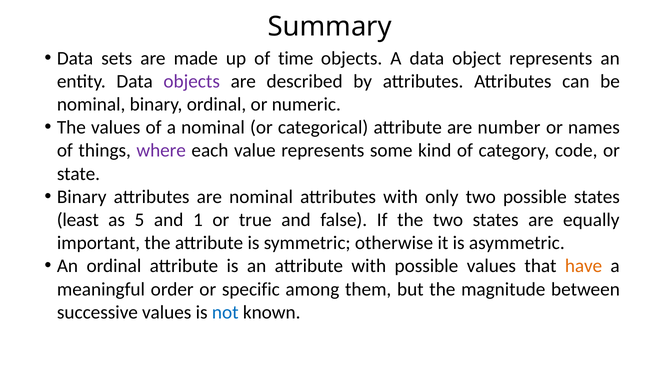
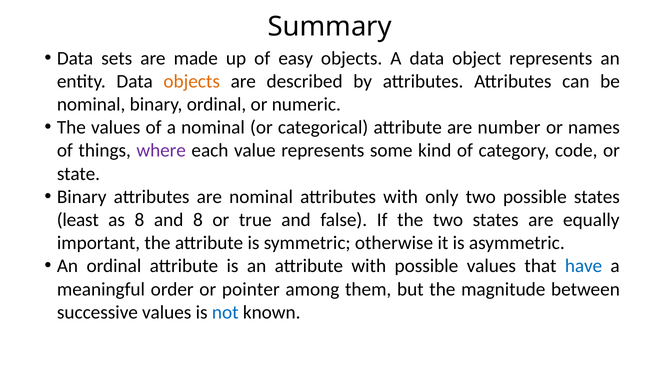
time: time -> easy (296, 58)
objects colour: purple -> orange (192, 81)
as 5: 5 -> 8 (139, 220)
and 1: 1 -> 8 (198, 220)
have colour: orange -> blue (584, 266)
specific: specific -> pointer (251, 289)
